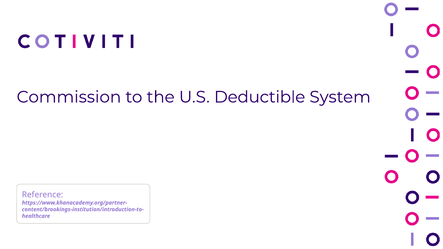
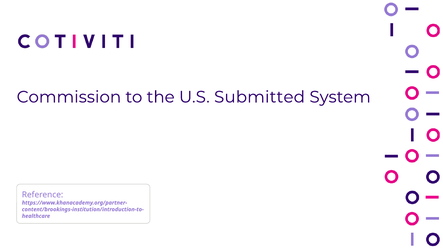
Deductible: Deductible -> Submitted (260, 97)
